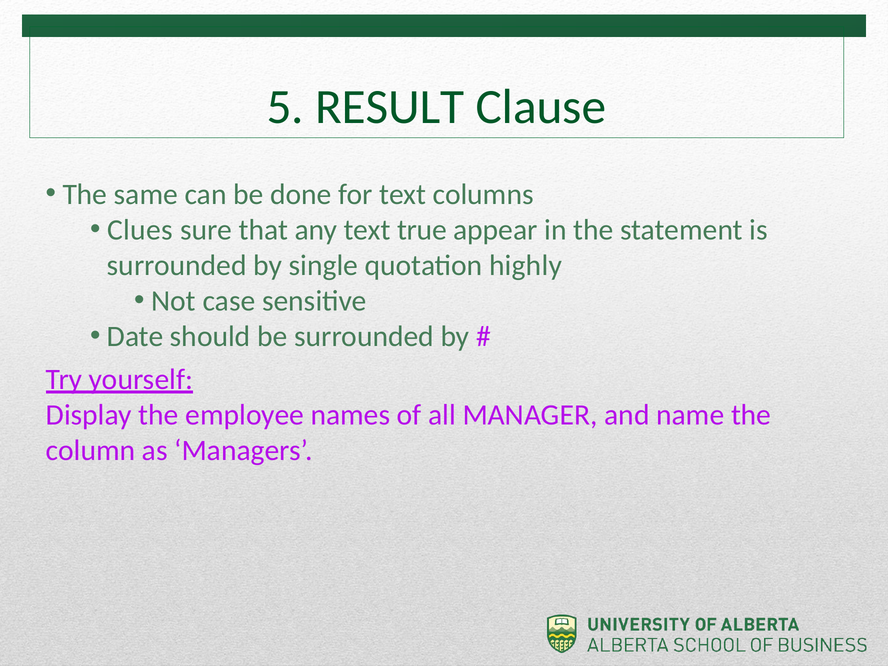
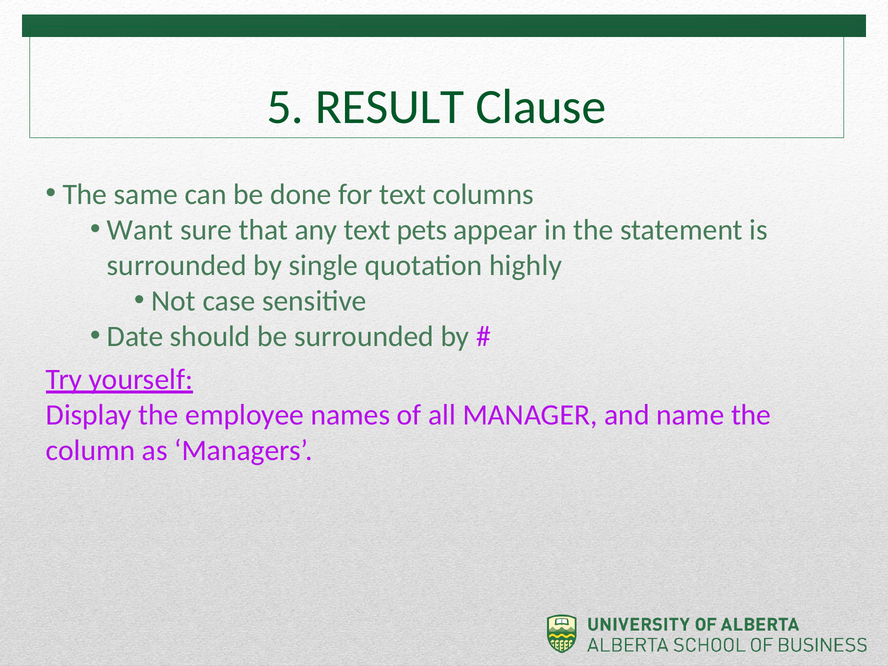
Clues: Clues -> Want (140, 230)
true: true -> pets (422, 230)
